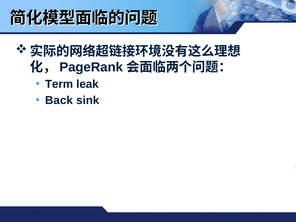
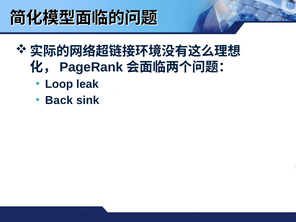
Term: Term -> Loop (59, 84)
